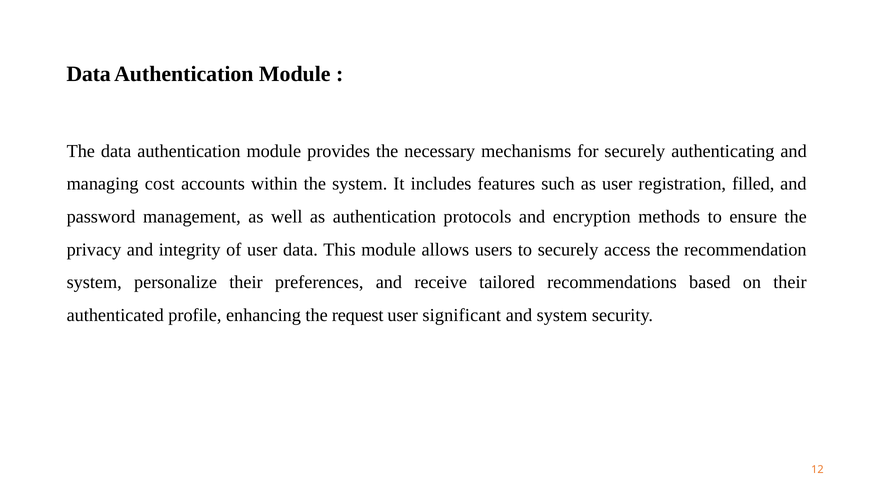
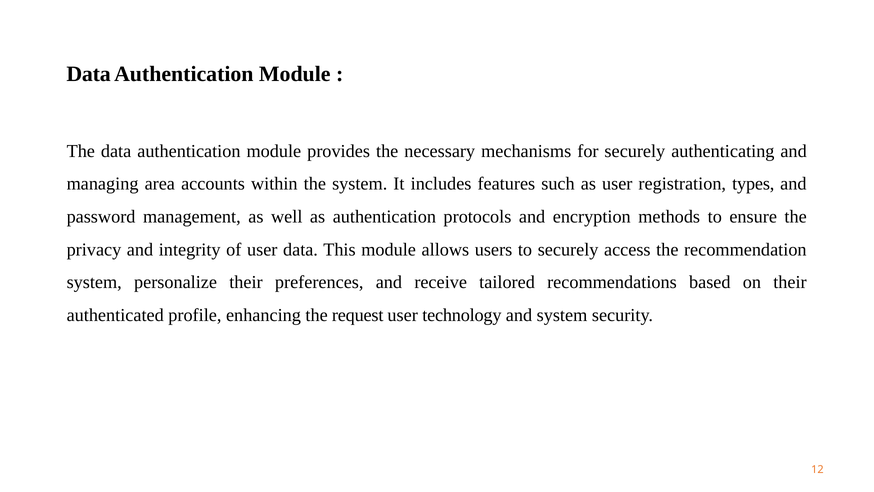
cost: cost -> area (160, 184)
filled: filled -> types (753, 184)
significant: significant -> technology (462, 315)
